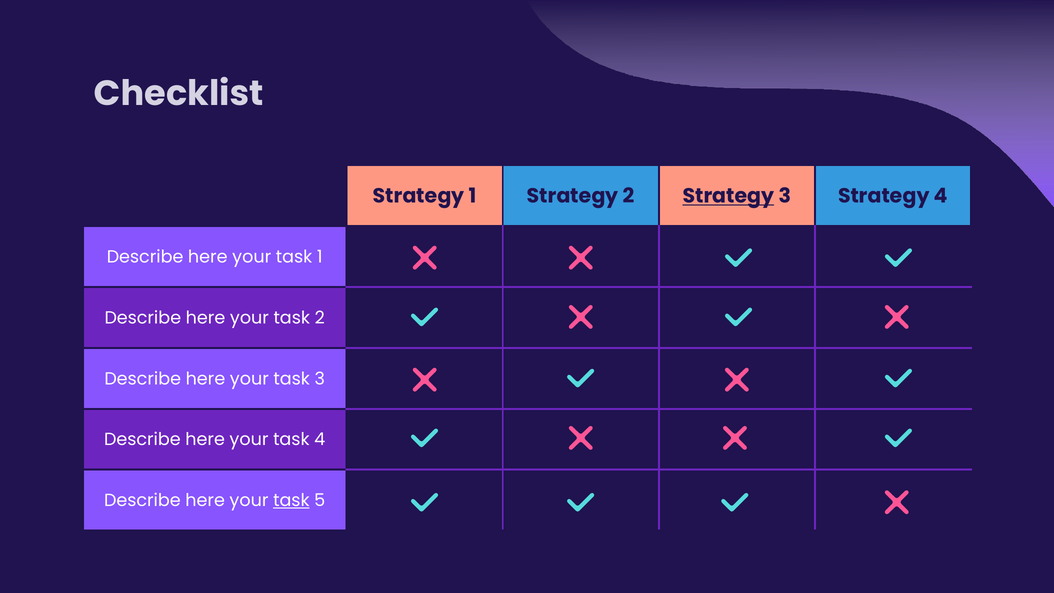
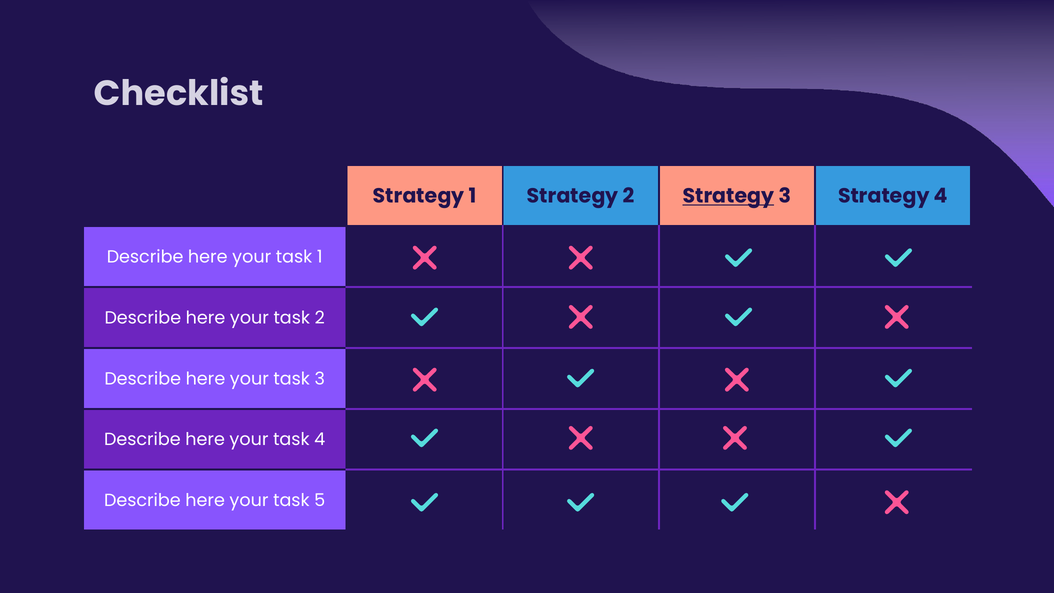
task underline: present -> none (291, 500)
